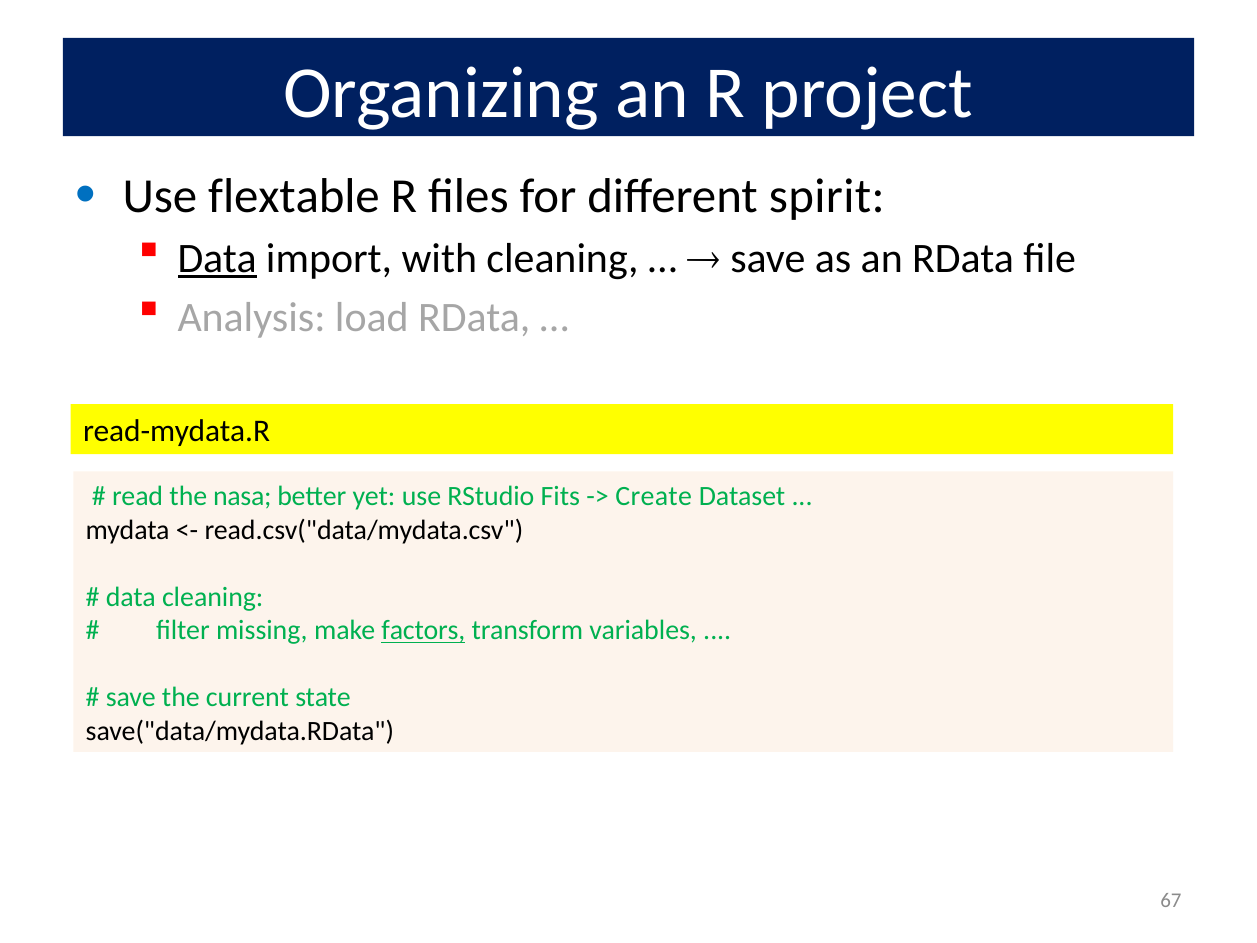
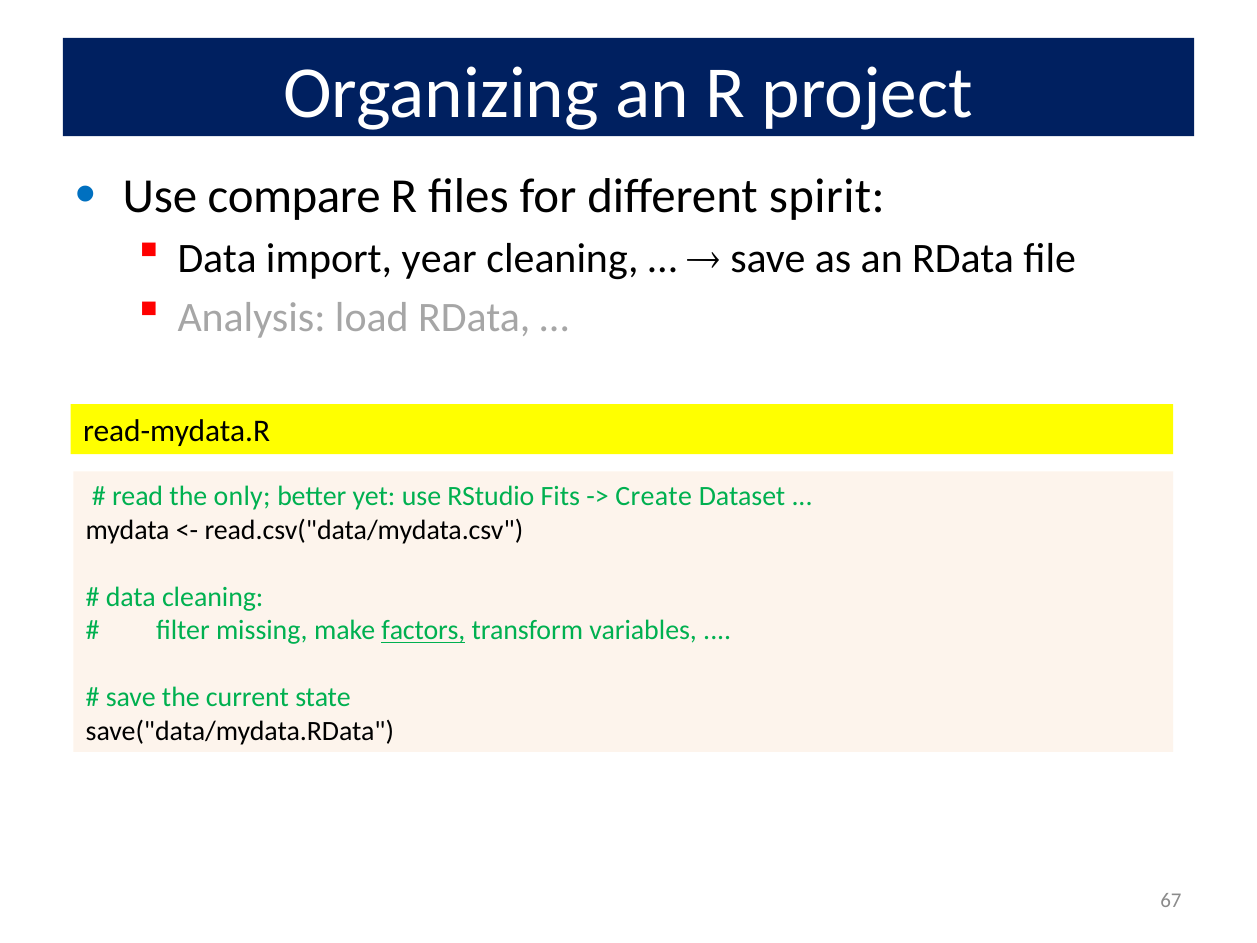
flextable: flextable -> compare (294, 196)
Data underline: present -> none (217, 259)
with: with -> year (439, 259)
nasa: nasa -> only (242, 496)
